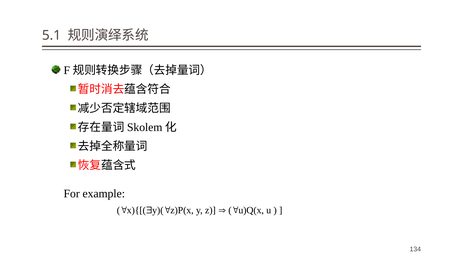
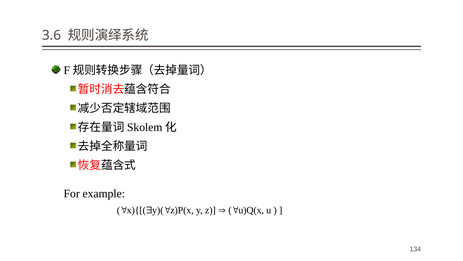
5.1: 5.1 -> 3.6 (51, 35)
